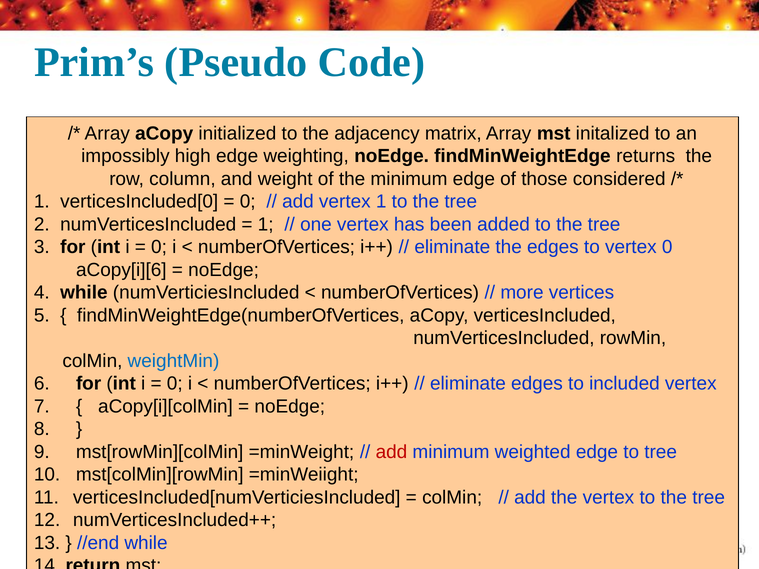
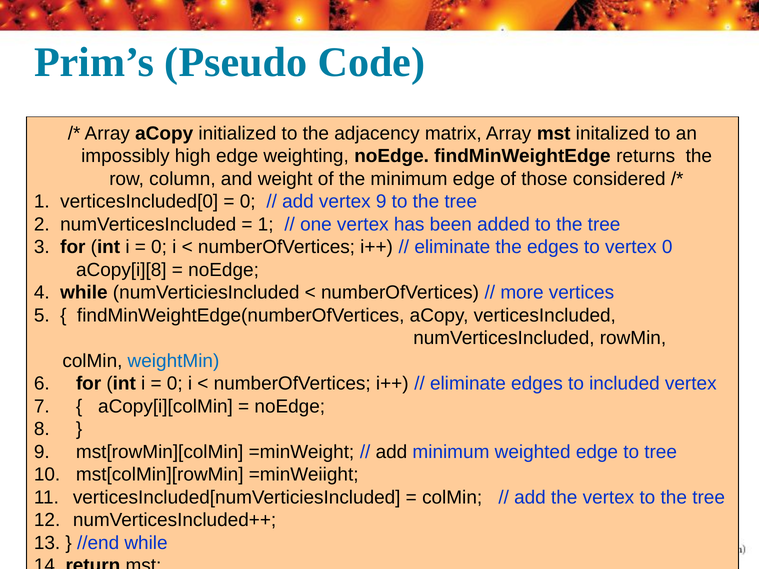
vertex 1: 1 -> 9 (381, 202)
aCopy[i][6: aCopy[i][6 -> aCopy[i][8 (121, 270)
add colour: red -> black (391, 452)
